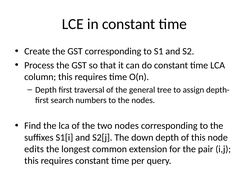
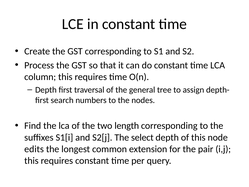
two nodes: nodes -> length (127, 126)
down: down -> select (142, 137)
